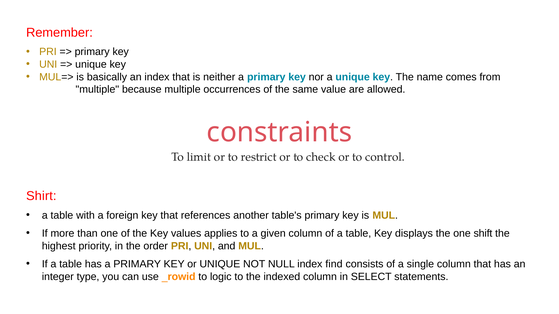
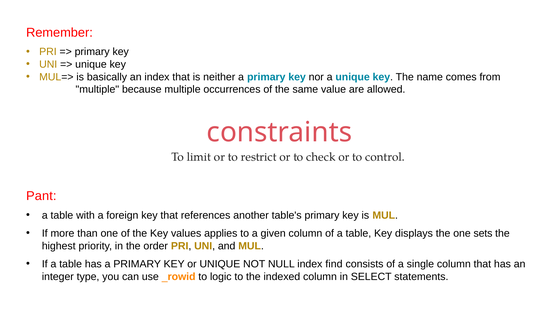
Shirt: Shirt -> Pant (41, 196)
shift: shift -> sets (483, 234)
